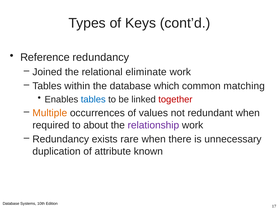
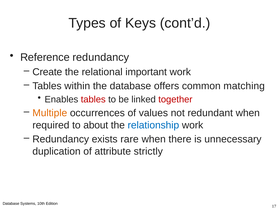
Joined: Joined -> Create (47, 72)
eliminate: eliminate -> important (146, 72)
which: which -> offers (167, 86)
tables colour: blue -> red (93, 100)
relationship colour: purple -> blue (153, 125)
known: known -> strictly (148, 151)
